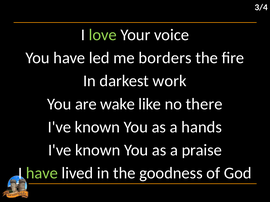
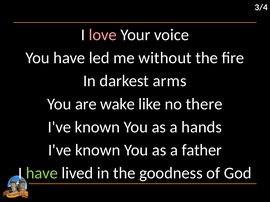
love colour: light green -> pink (103, 35)
borders: borders -> without (165, 58)
work: work -> arms (170, 81)
praise: praise -> father (202, 150)
